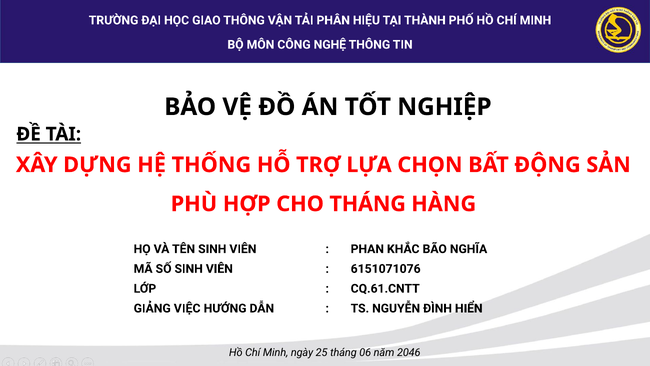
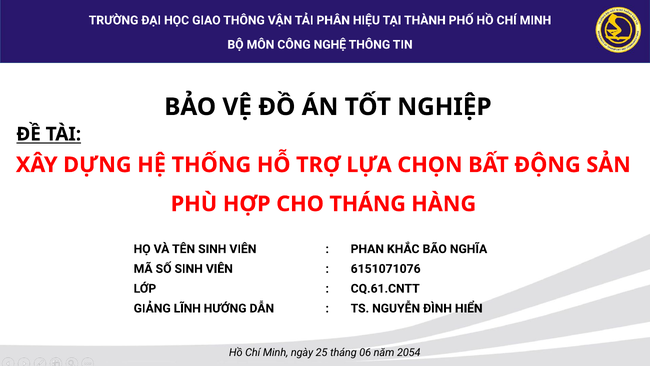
VIỆC: VIỆC -> LĨNH (187, 308)
2046: 2046 -> 2054 (409, 352)
